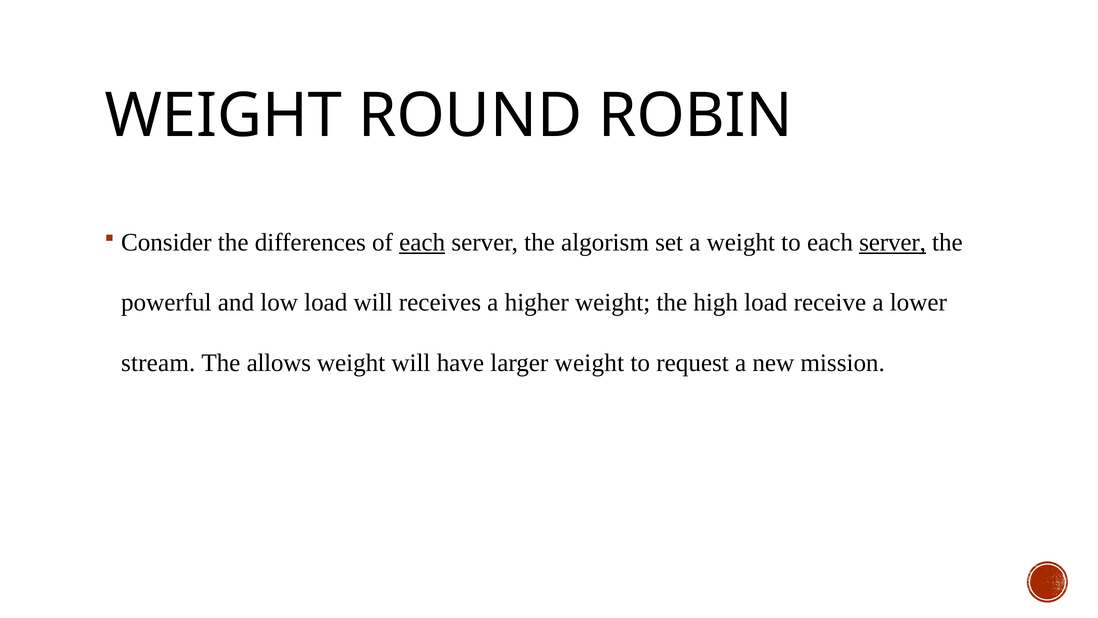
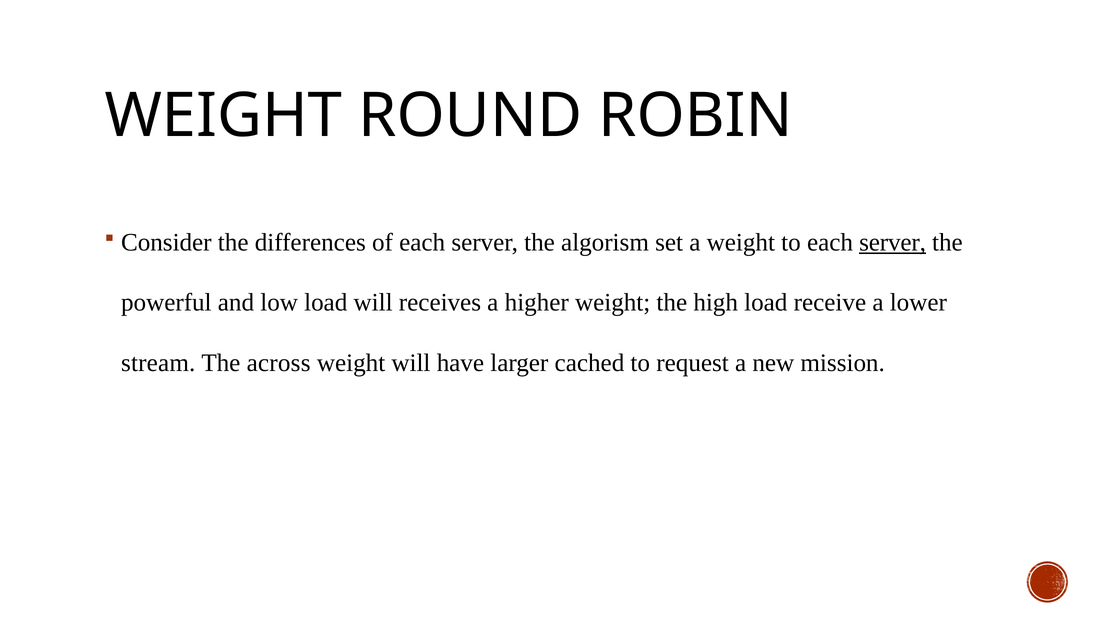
each underline: present -> none (422, 242)
allows: allows -> across (279, 363)
larger weight: weight -> cached (589, 363)
